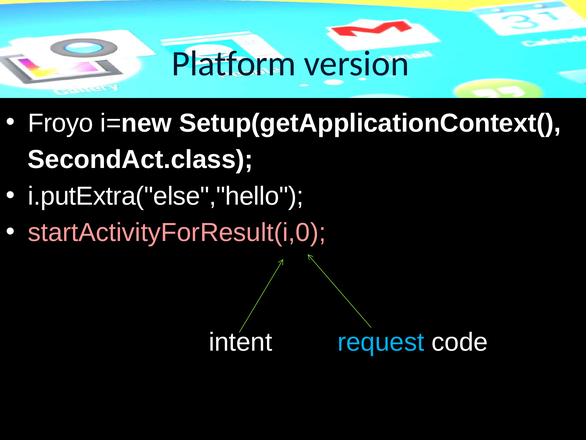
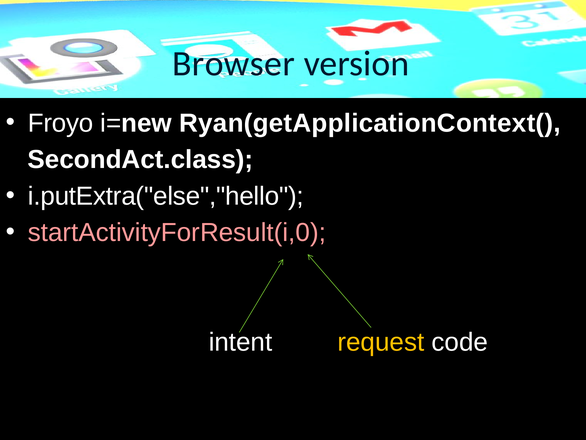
Platform: Platform -> Browser (233, 64)
Setup(getApplicationContext(: Setup(getApplicationContext( -> Ryan(getApplicationContext( (370, 123)
request colour: light blue -> yellow (381, 342)
